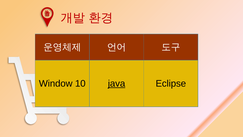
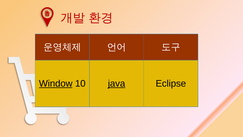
Window underline: none -> present (56, 83)
